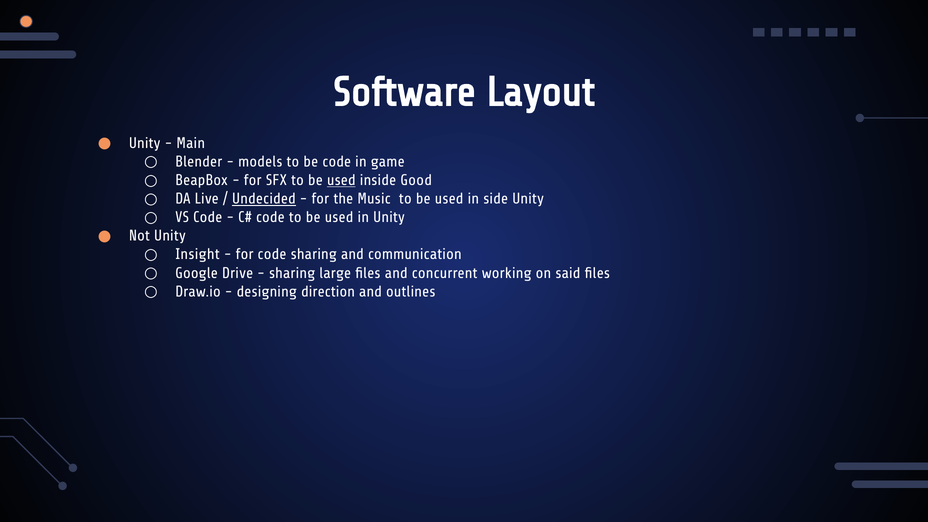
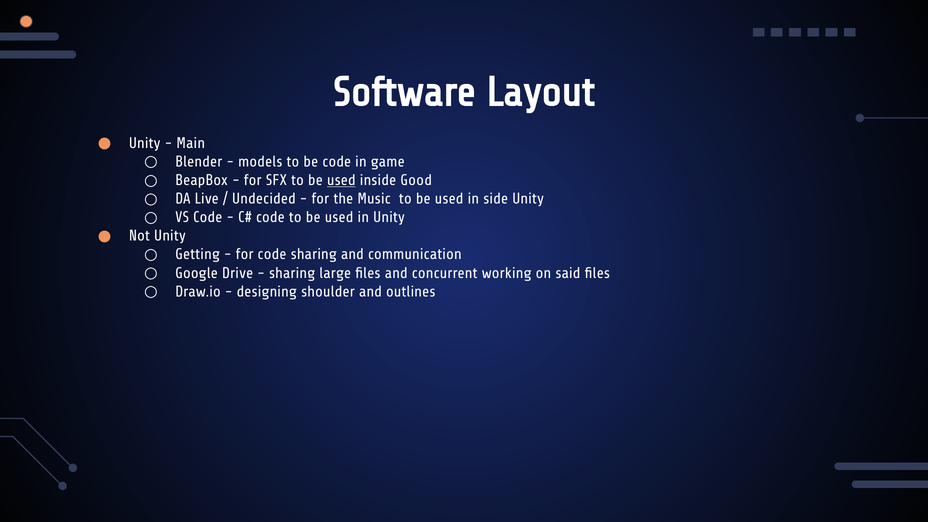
Undecided underline: present -> none (264, 199)
Insight: Insight -> Getting (198, 254)
direction: direction -> shoulder (328, 291)
